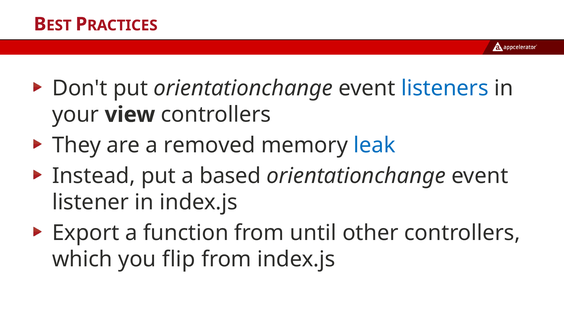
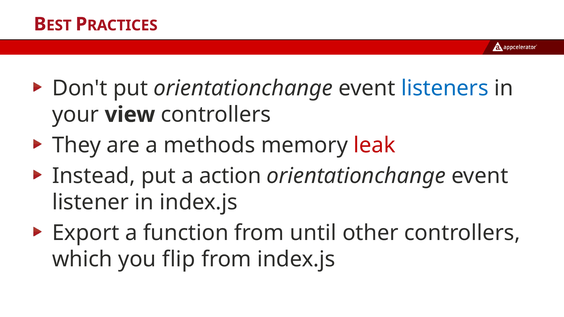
removed: removed -> methods (209, 145)
leak colour: blue -> red (374, 145)
based: based -> action (230, 176)
